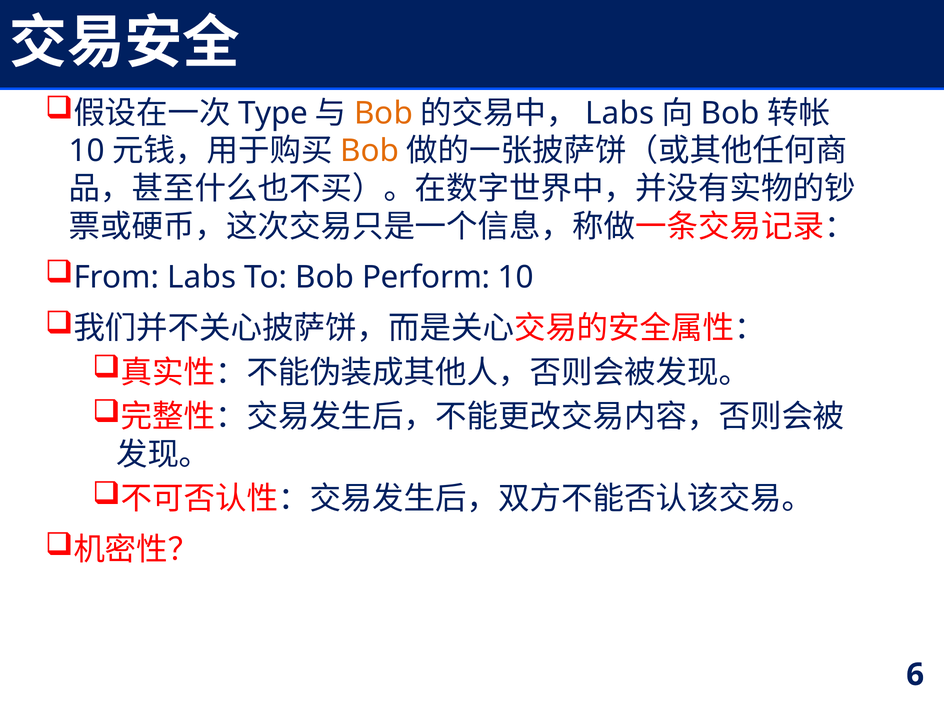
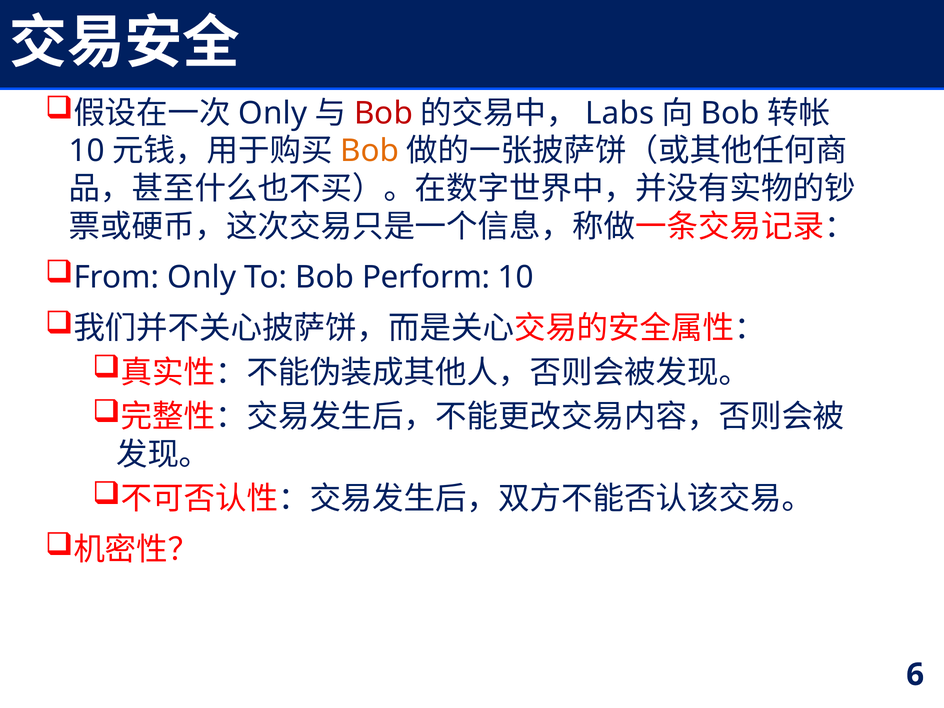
Type: Type -> Only (273, 113)
Bob colour: orange -> red (383, 113)
From Labs: Labs -> Only (202, 277)
